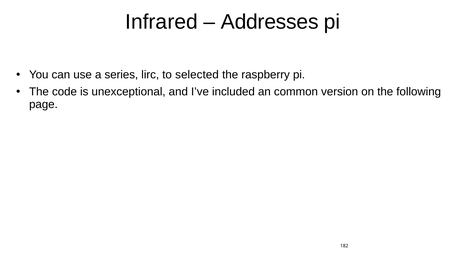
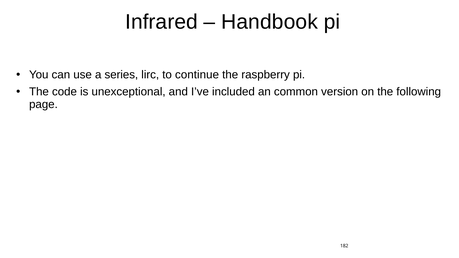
Addresses: Addresses -> Handbook (270, 22)
selected: selected -> continue (197, 75)
